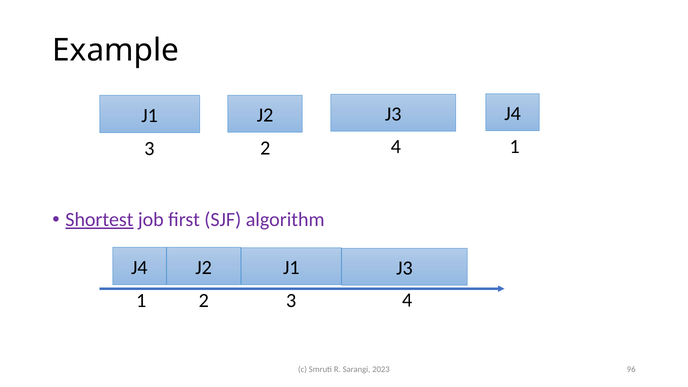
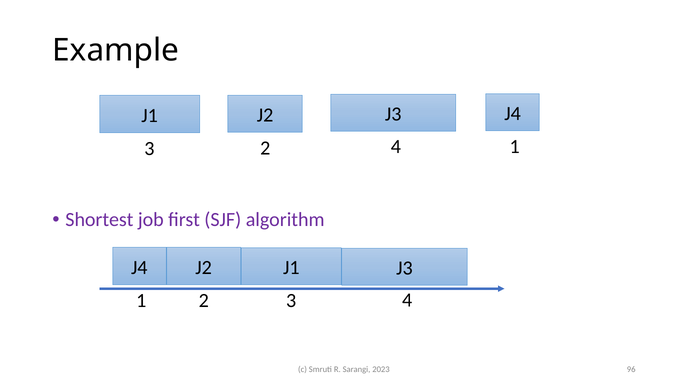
Shortest underline: present -> none (99, 220)
